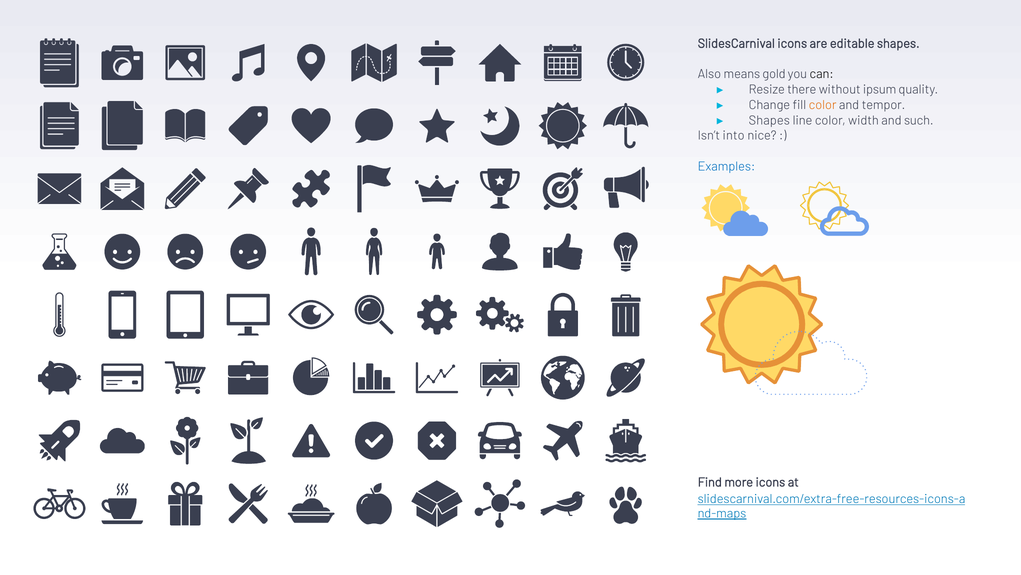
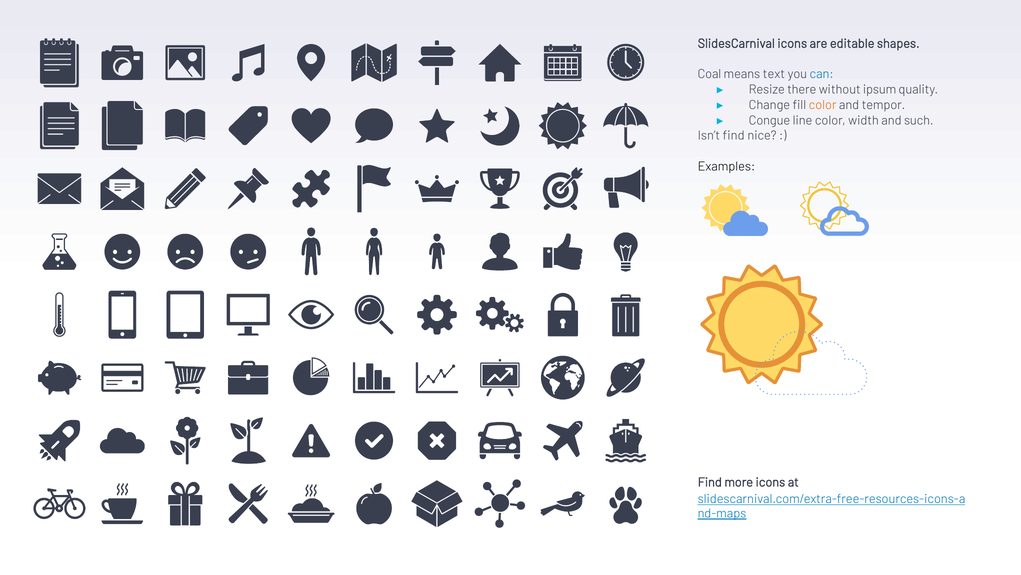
Also: Also -> Coal (709, 74)
gold: gold -> text (774, 74)
can colour: black -> blue (822, 74)
Shapes: Shapes -> Congue (769, 120)
Isn’t into: into -> find (734, 136)
Examples colour: blue -> black (726, 166)
